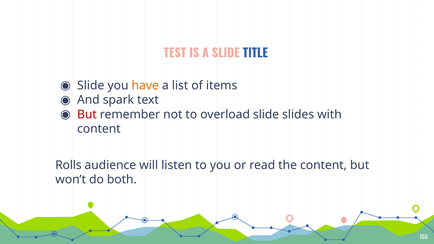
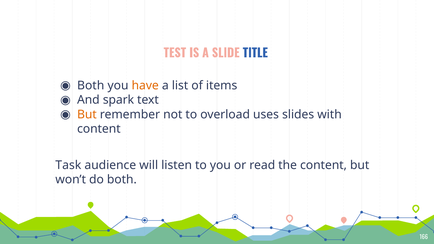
Slide: Slide -> Both (91, 86)
But colour: red -> orange (87, 114)
overload slide: slide -> uses (266, 114)
Rolls: Rolls -> Task (68, 165)
